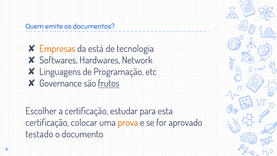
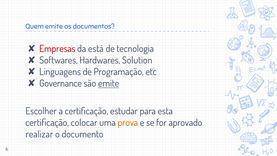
Empresas colour: orange -> red (57, 49)
Network: Network -> Solution (137, 60)
são frutos: frutos -> emite (109, 83)
testado: testado -> realizar (39, 134)
